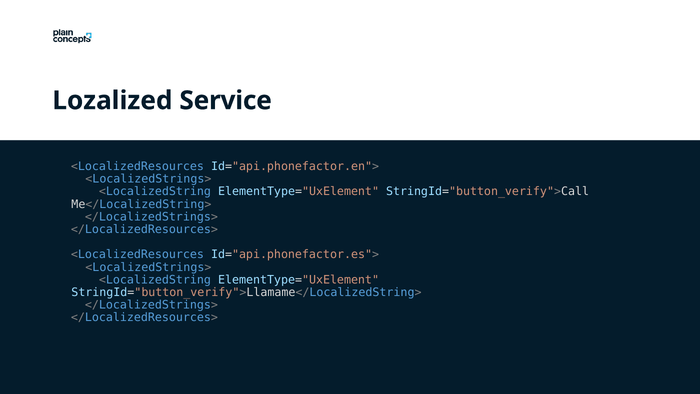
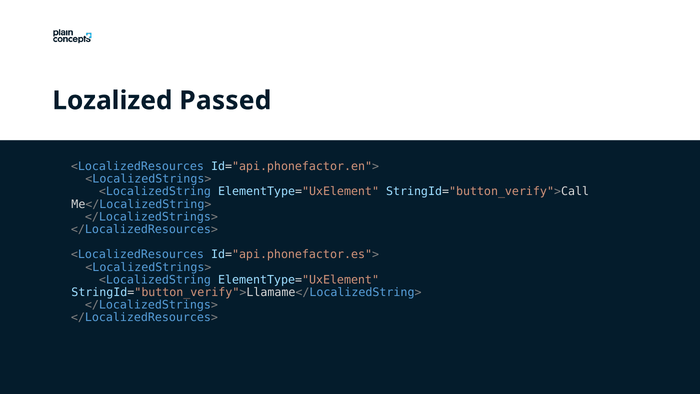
Service: Service -> Passed (225, 100)
